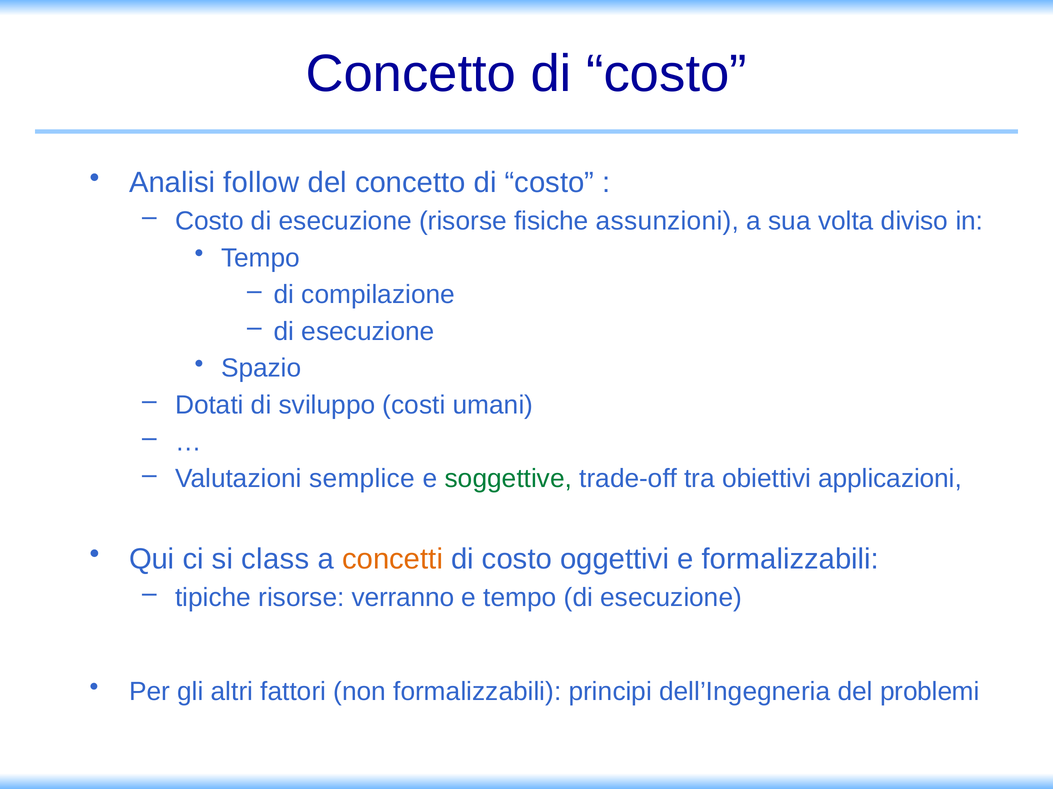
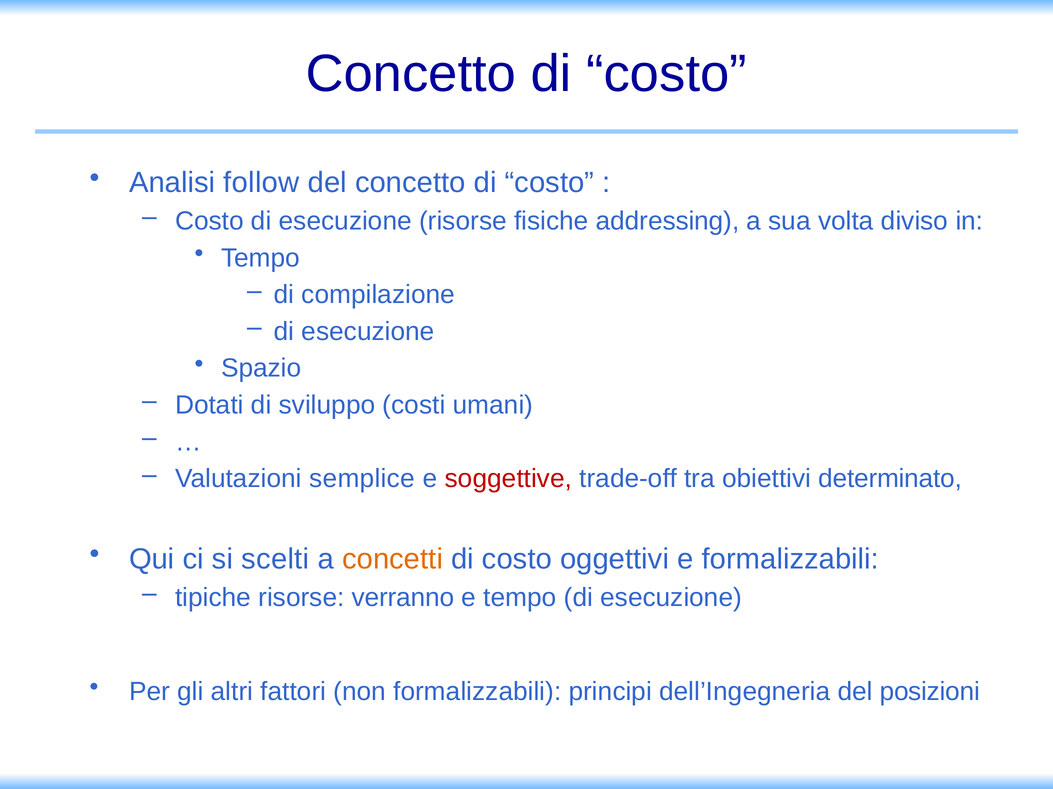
assunzioni: assunzioni -> addressing (668, 221)
soggettive colour: green -> red (508, 479)
applicazioni: applicazioni -> determinato (890, 479)
class: class -> scelti (275, 560)
problemi: problemi -> posizioni (930, 692)
